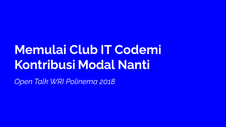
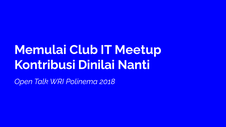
Codemi: Codemi -> Meetup (138, 50)
Modal: Modal -> Dinilai (96, 65)
